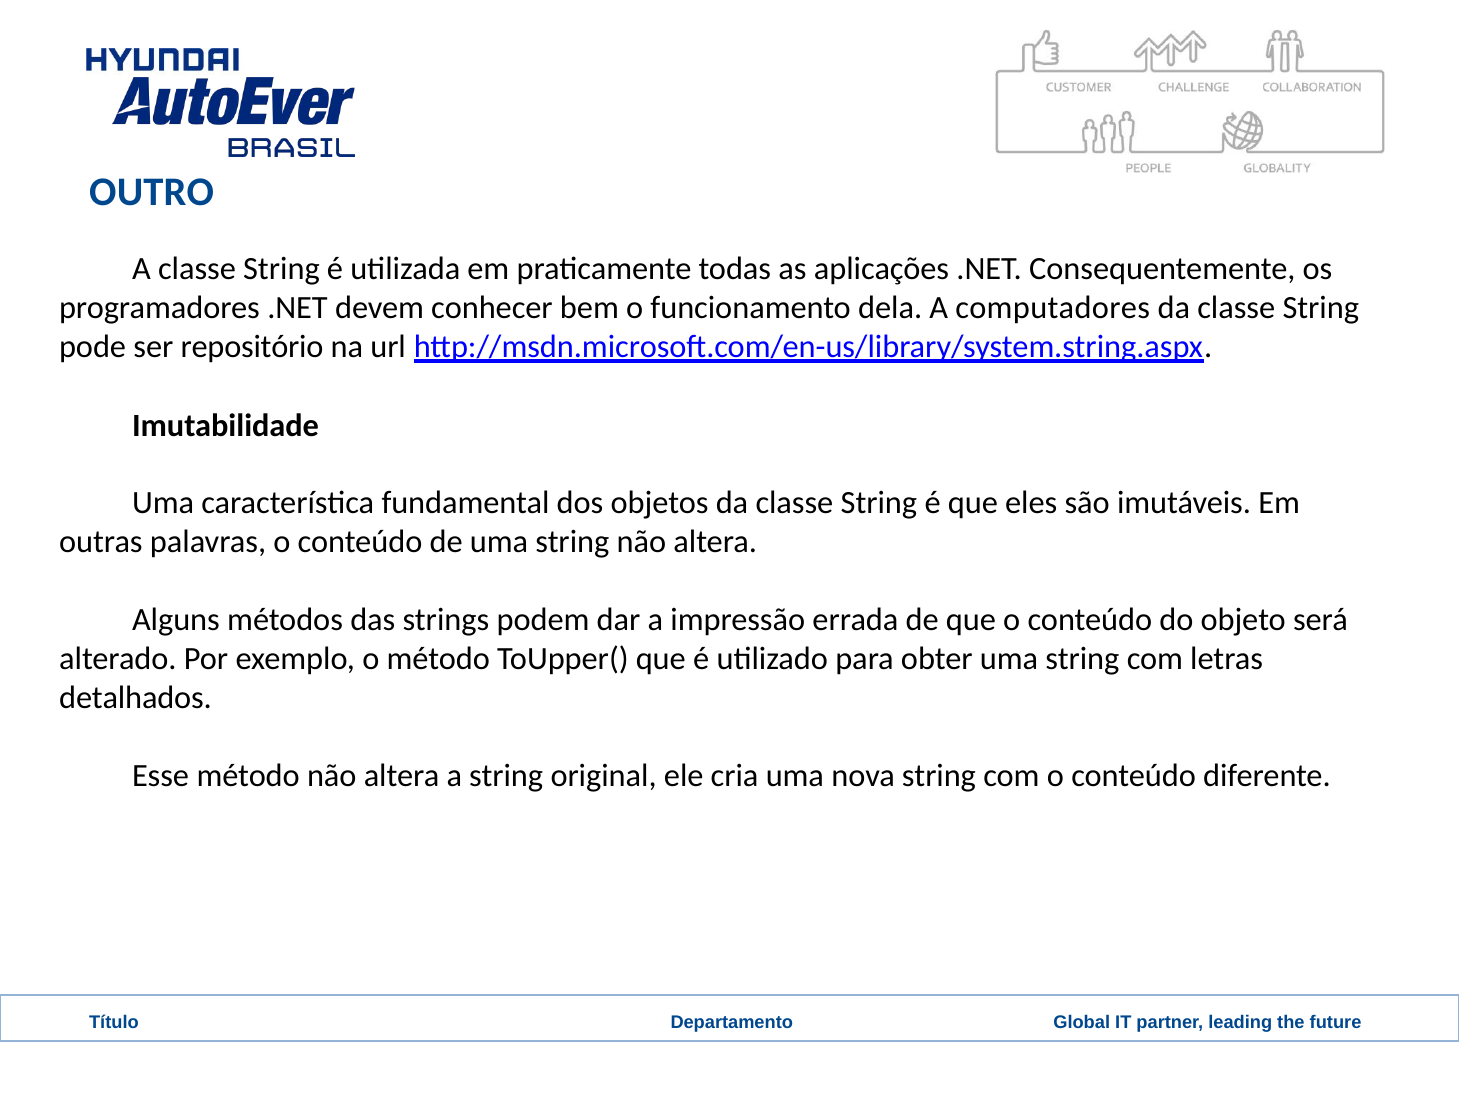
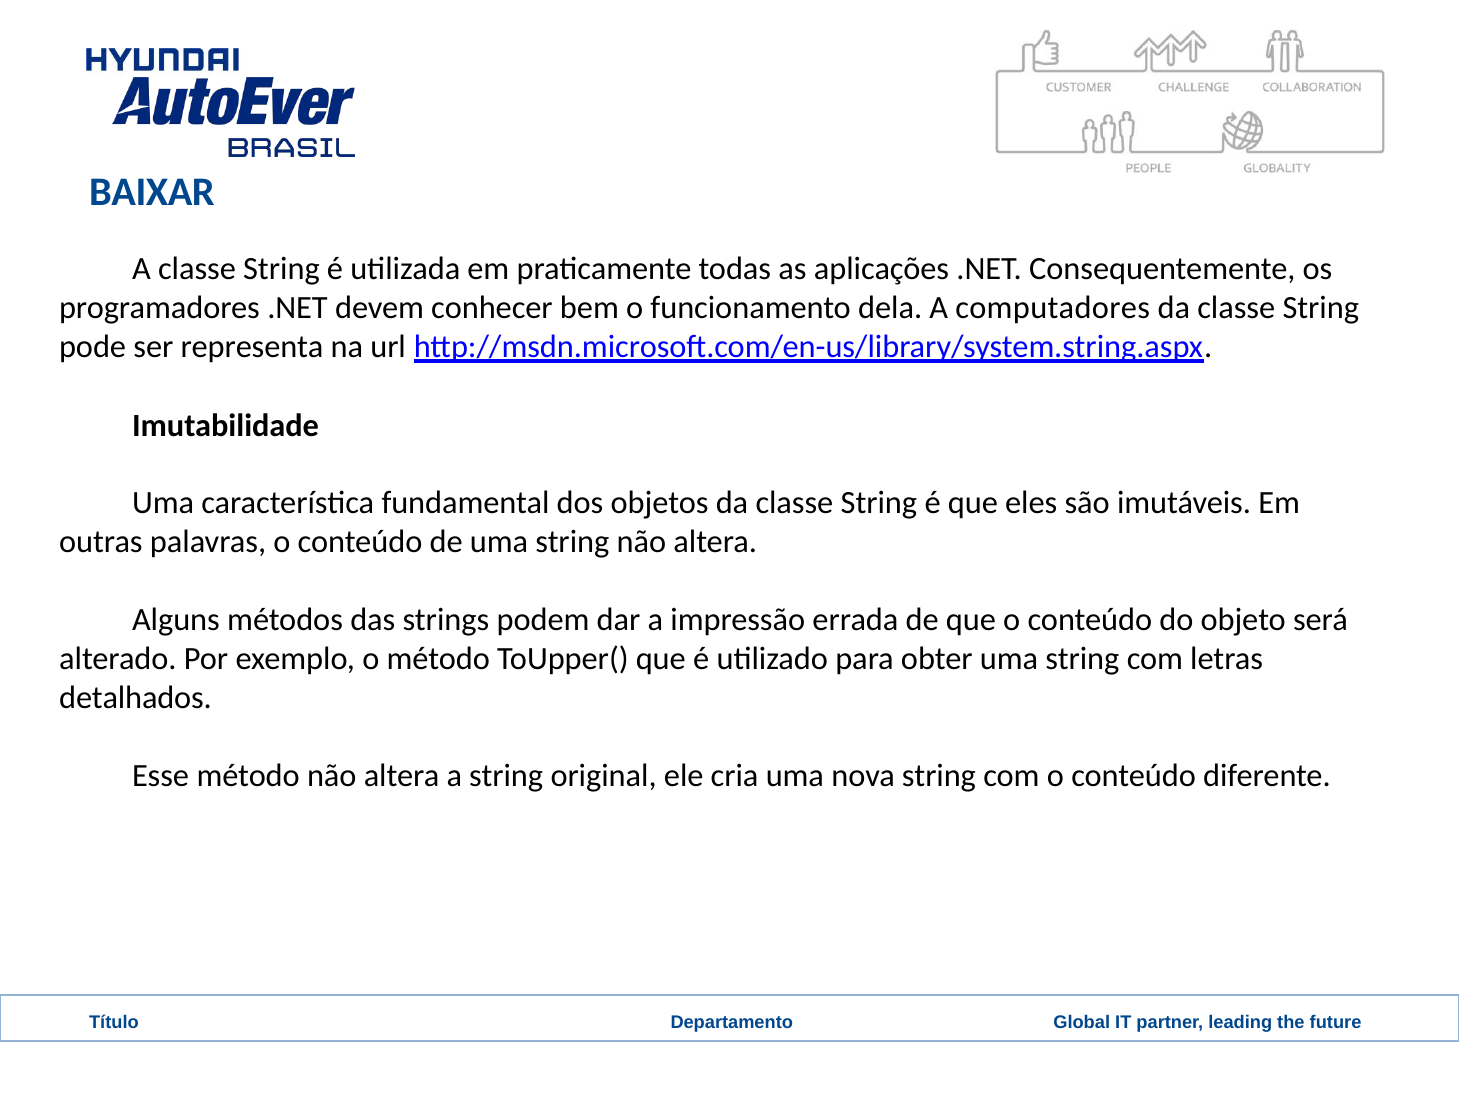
OUTRO: OUTRO -> BAIXAR (152, 192)
repositório: repositório -> representa (252, 347)
